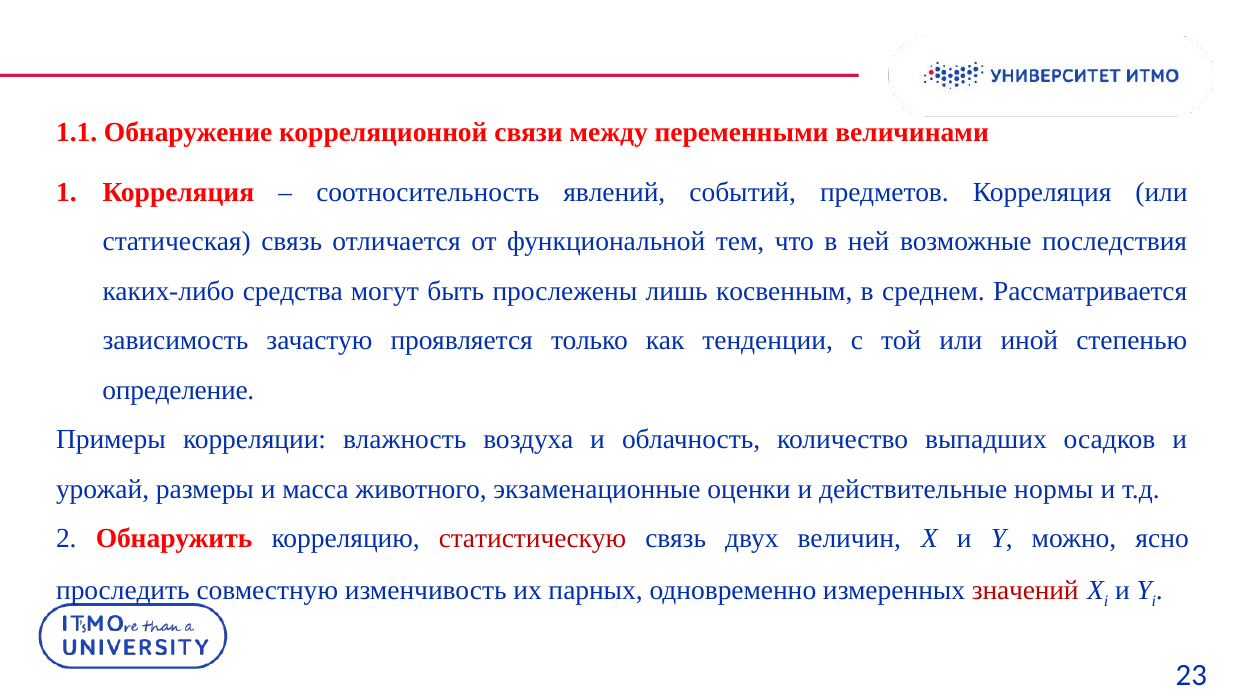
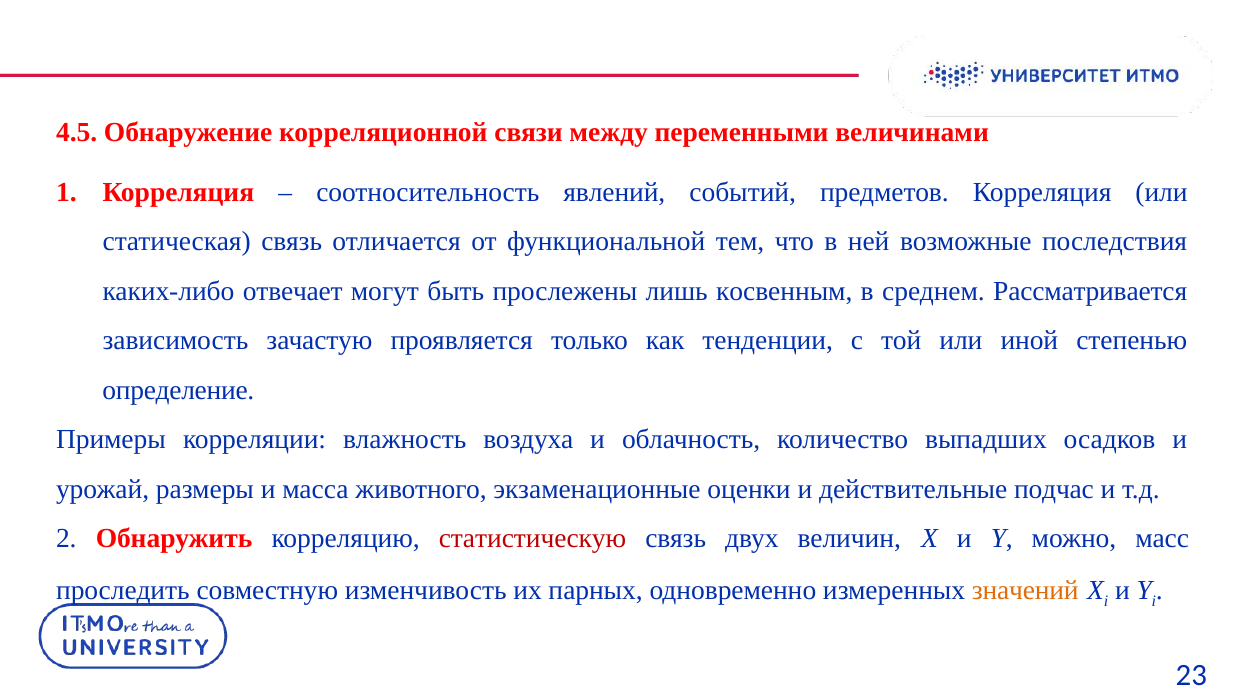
1.1: 1.1 -> 4.5 (77, 132)
средства: средства -> отвечает (293, 291)
нормы: нормы -> подчас (1054, 489)
ясно: ясно -> масс (1162, 539)
значений colour: red -> orange (1025, 590)
